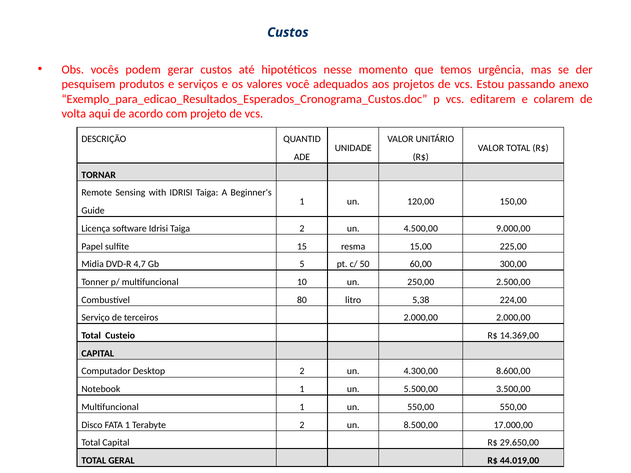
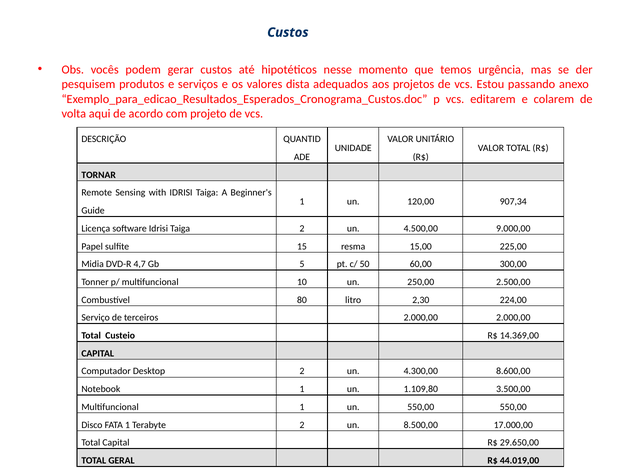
você: você -> dista (298, 84)
150,00: 150,00 -> 907,34 (513, 202)
5,38: 5,38 -> 2,30 (421, 300)
5.500,00: 5.500,00 -> 1.109,80 (421, 389)
